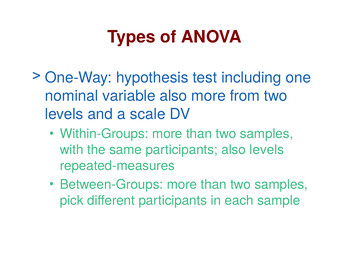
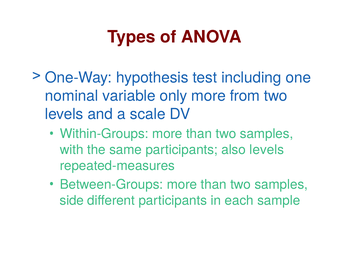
variable also: also -> only (173, 96)
pick: pick -> side (72, 201)
